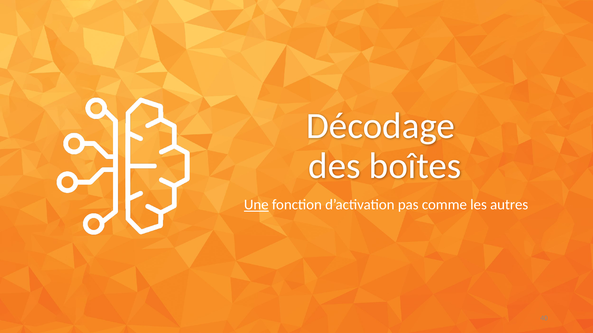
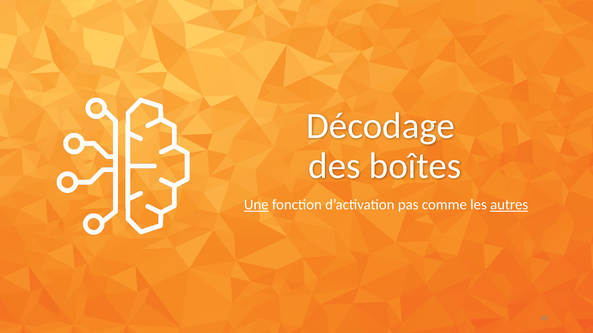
autres underline: none -> present (509, 205)
